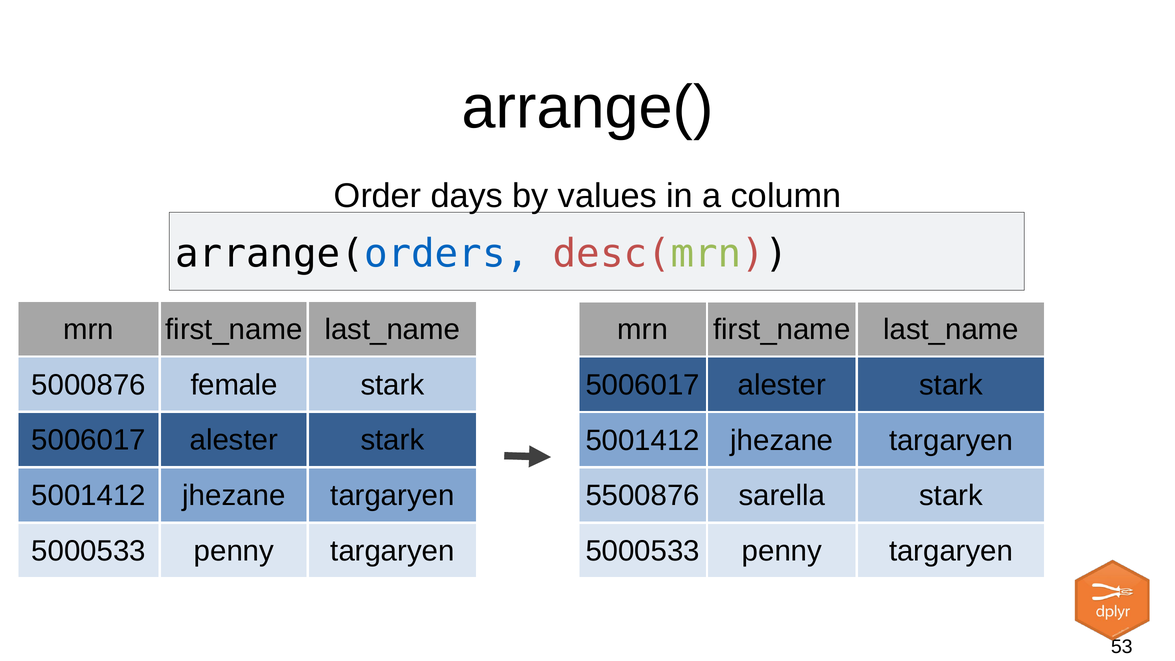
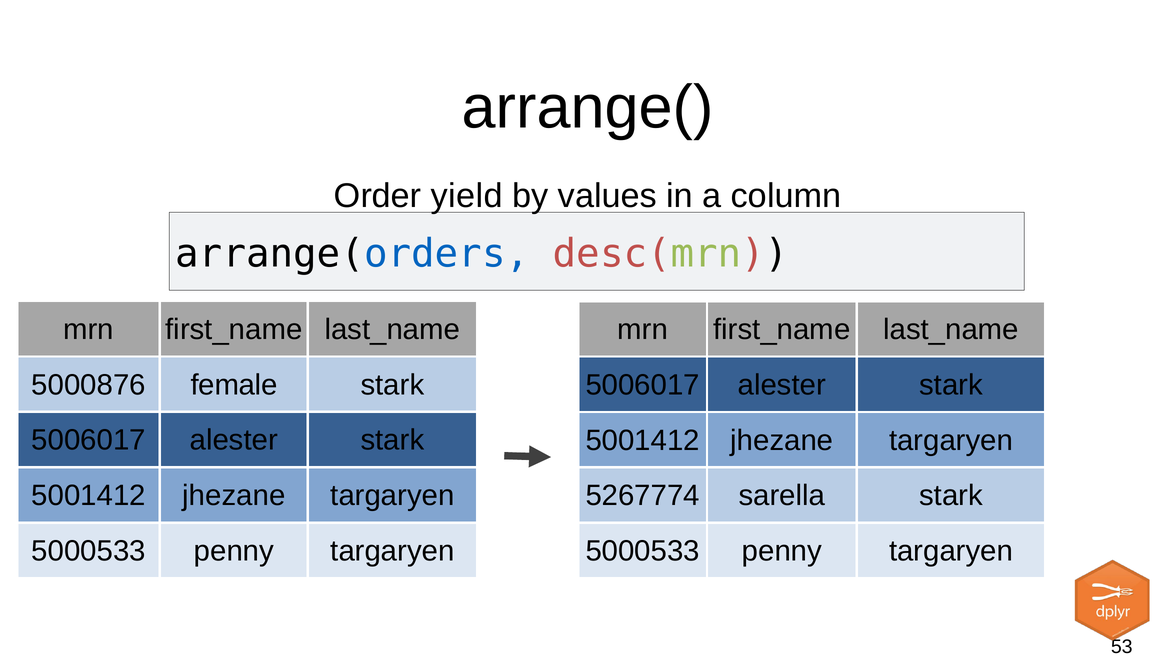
days: days -> yield (467, 196)
5500876: 5500876 -> 5267774 (643, 496)
